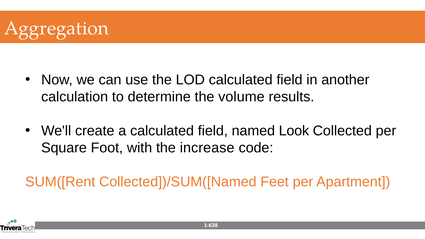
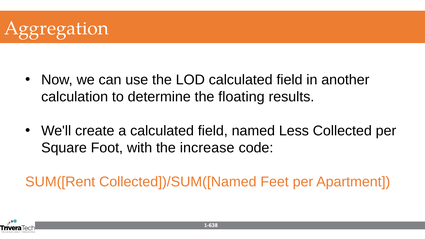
volume: volume -> floating (241, 97)
Look: Look -> Less (294, 131)
